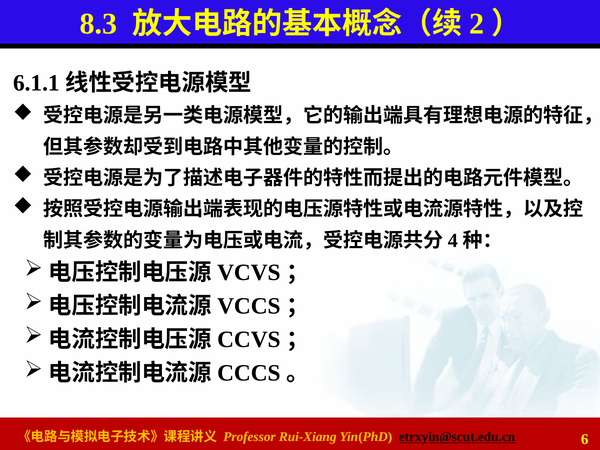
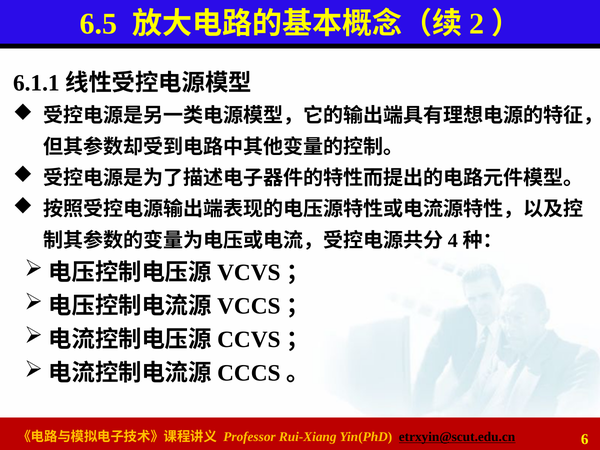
8.3: 8.3 -> 6.5 (99, 24)
